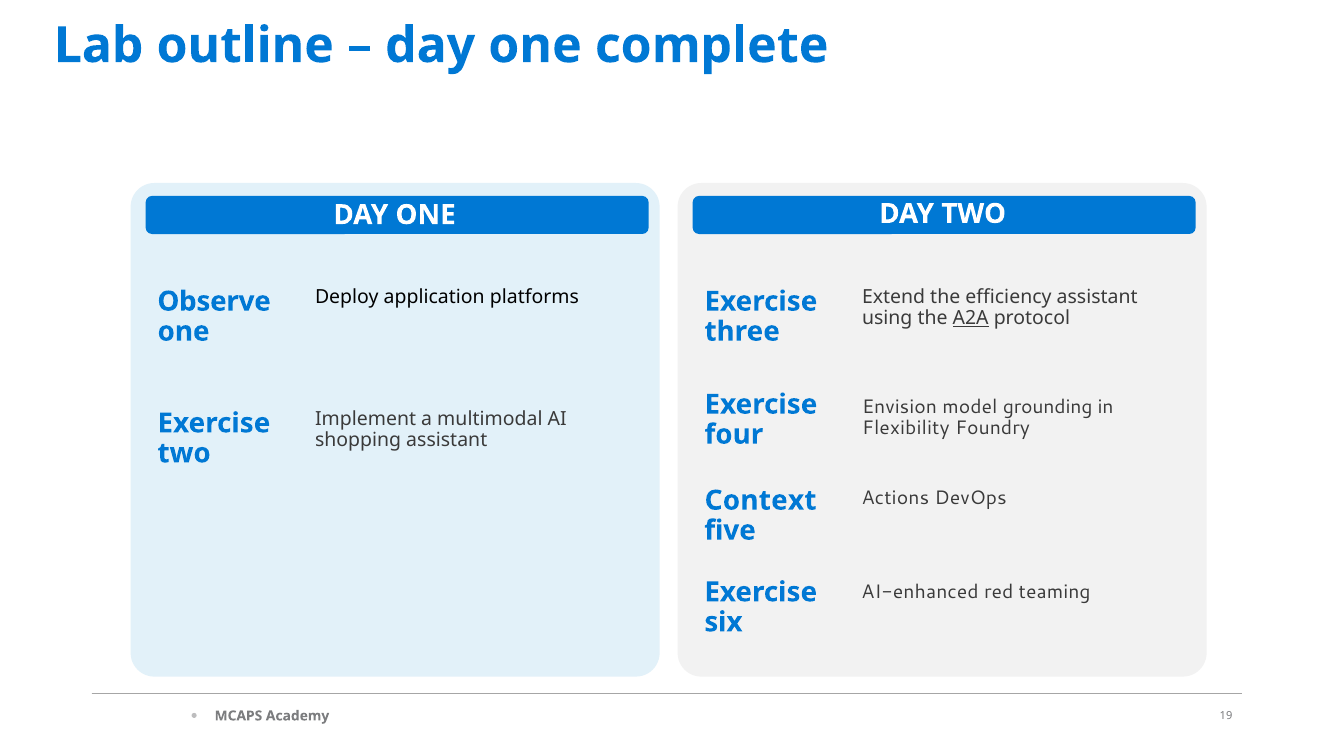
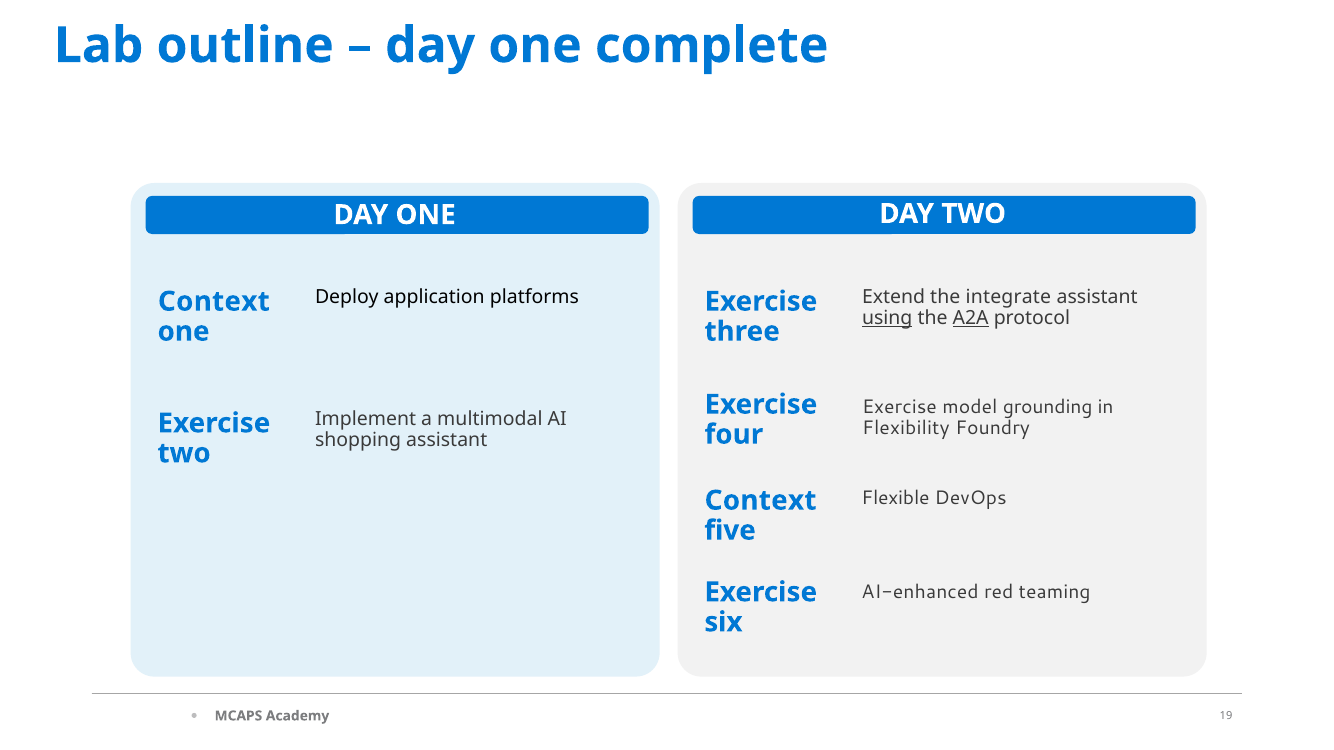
efficiency: efficiency -> integrate (1008, 297)
Observe: Observe -> Context (214, 302)
using underline: none -> present (887, 318)
Envision: Envision -> Exercise (899, 407)
Actions: Actions -> Flexible (896, 498)
